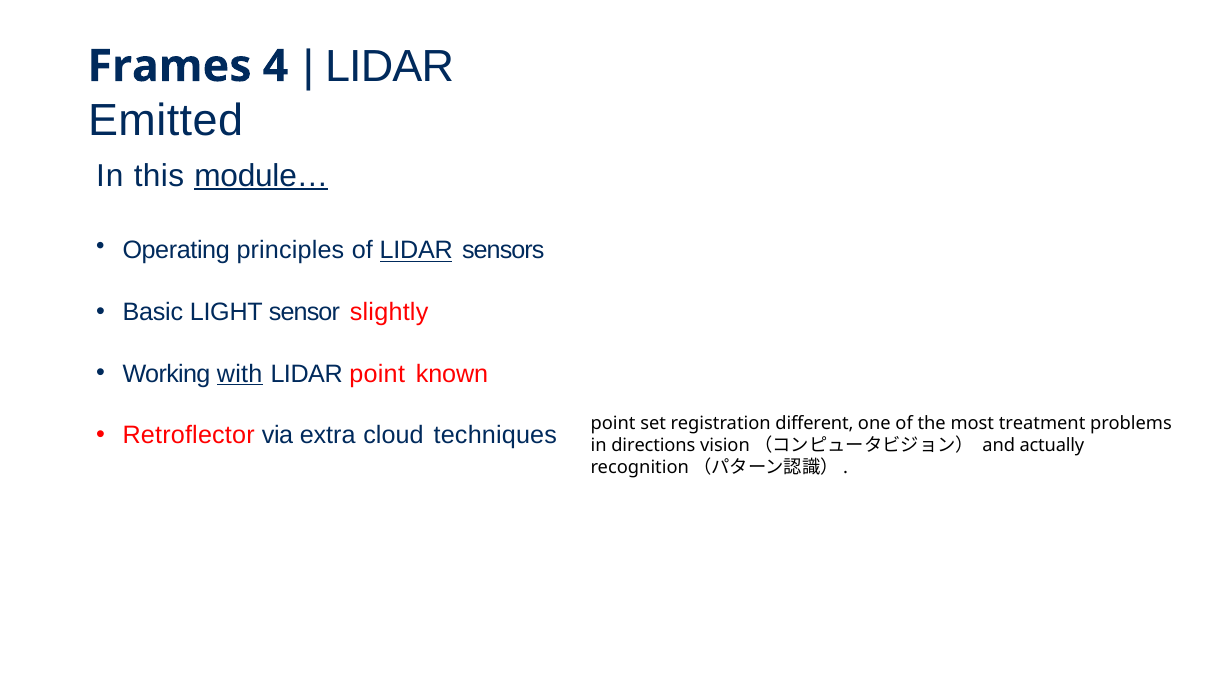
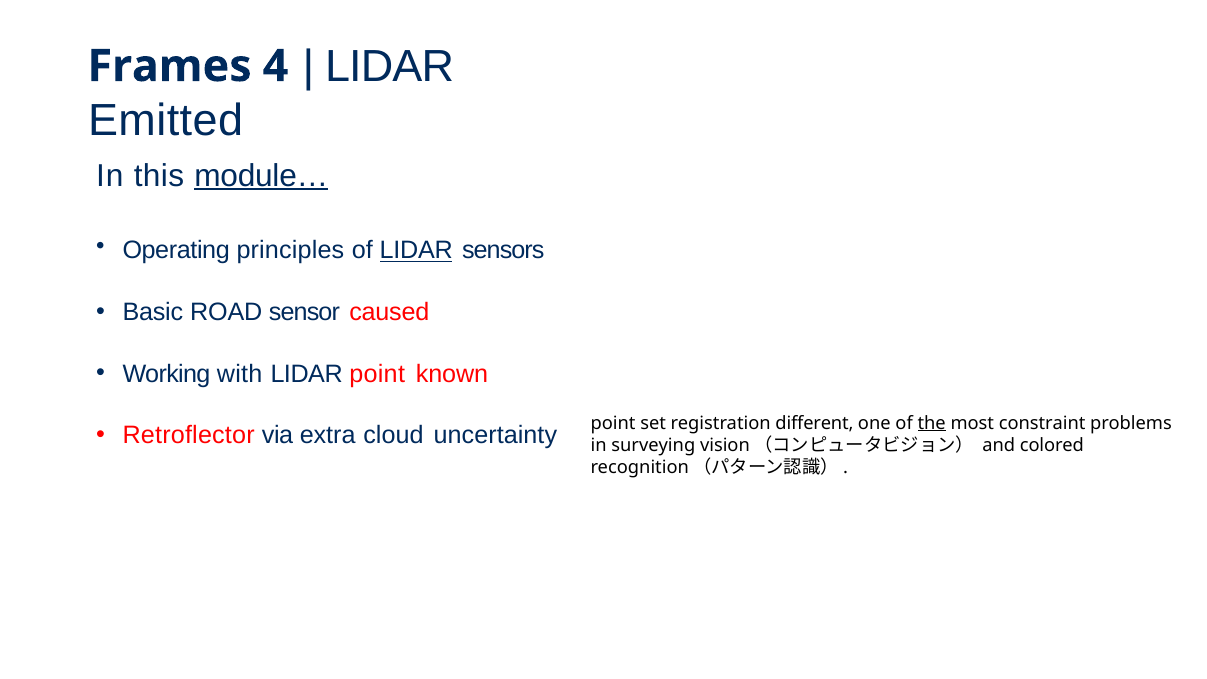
LIGHT: LIGHT -> ROAD (226, 312)
slightly: slightly -> caused (389, 312)
with underline: present -> none (240, 374)
techniques: techniques -> uncertainty (495, 435)
the underline: none -> present (932, 423)
treatment: treatment -> constraint (1042, 423)
directions: directions -> surveying (653, 445)
actually: actually -> colored (1052, 445)
